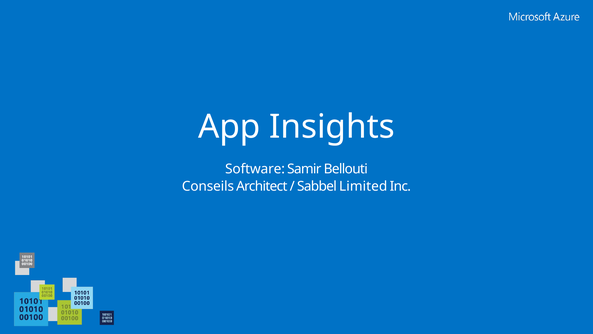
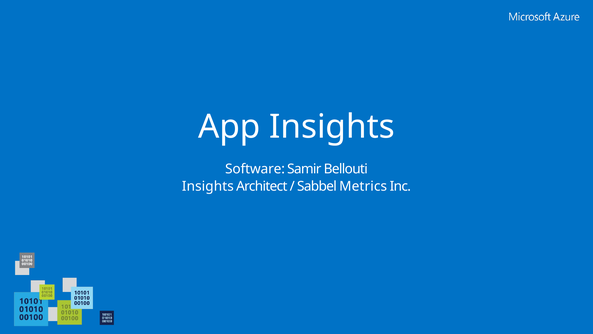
Conseils: Conseils -> Insights (208, 186)
Limited: Limited -> Metrics (363, 186)
